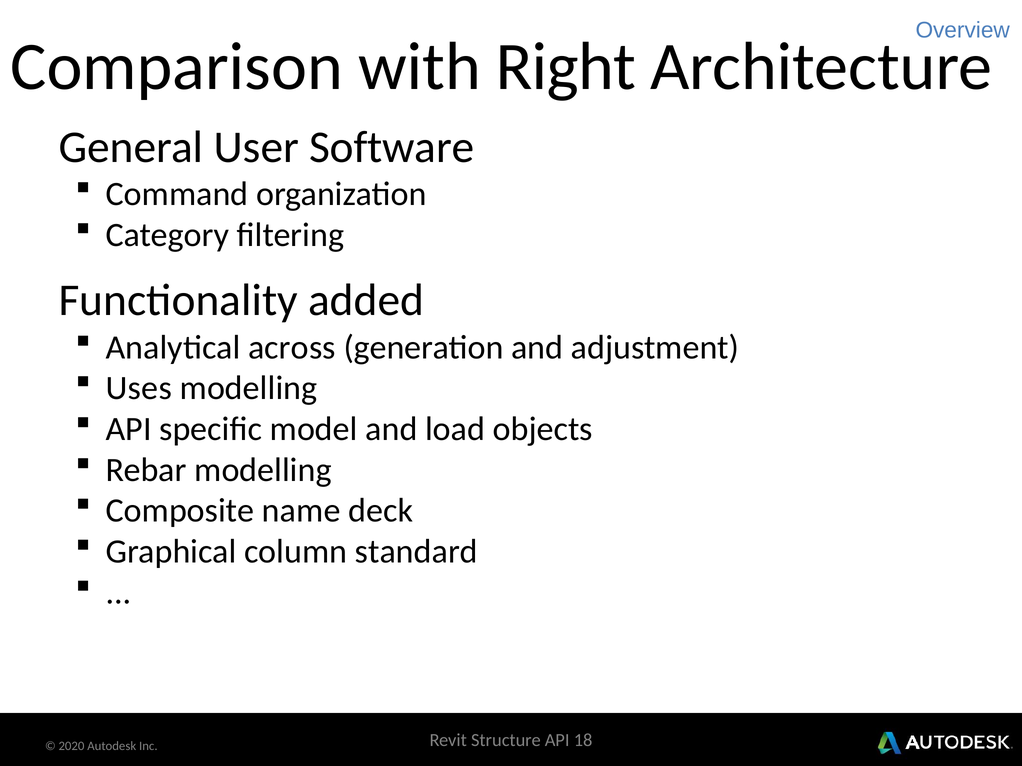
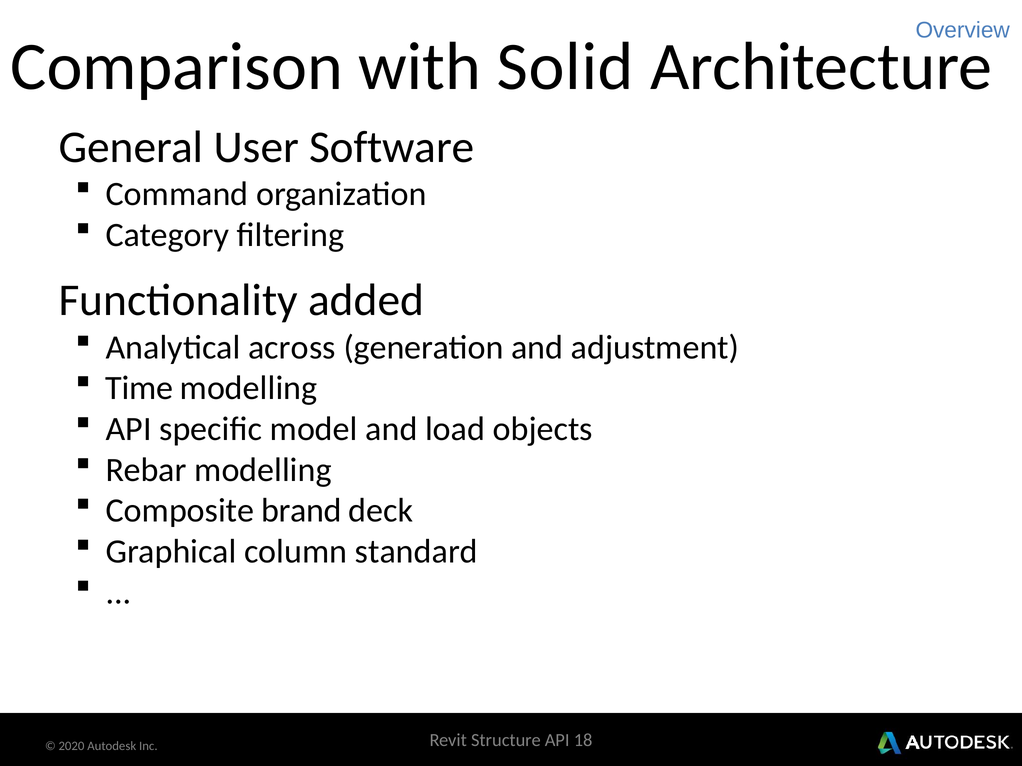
Right: Right -> Solid (565, 67)
Uses: Uses -> Time (139, 388)
name: name -> brand (301, 511)
